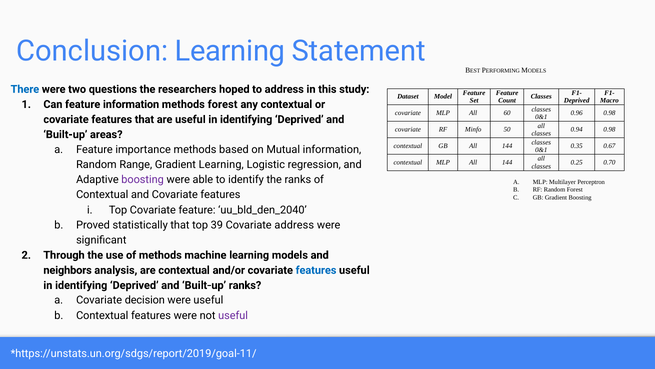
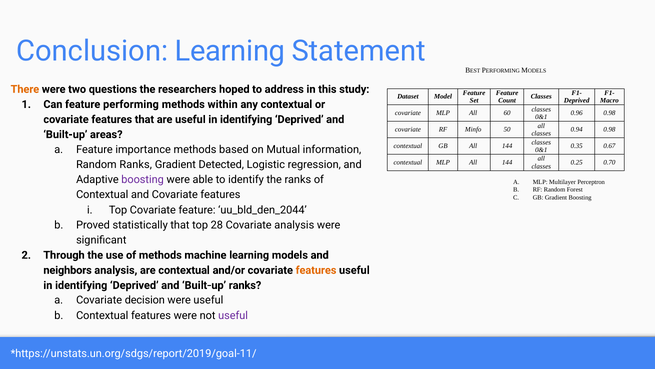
There colour: blue -> orange (25, 89)
feature information: information -> performing (131, 104)
methods forest: forest -> within (223, 104)
Random Range: Range -> Ranks (136, 164)
Gradient Learning: Learning -> Detected (221, 164)
uu_bld_den_2040: uu_bld_den_2040 -> uu_bld_den_2044 (262, 210)
39: 39 -> 28 (217, 225)
Covariate address: address -> analysis (294, 225)
features colour: blue -> orange (316, 270)
